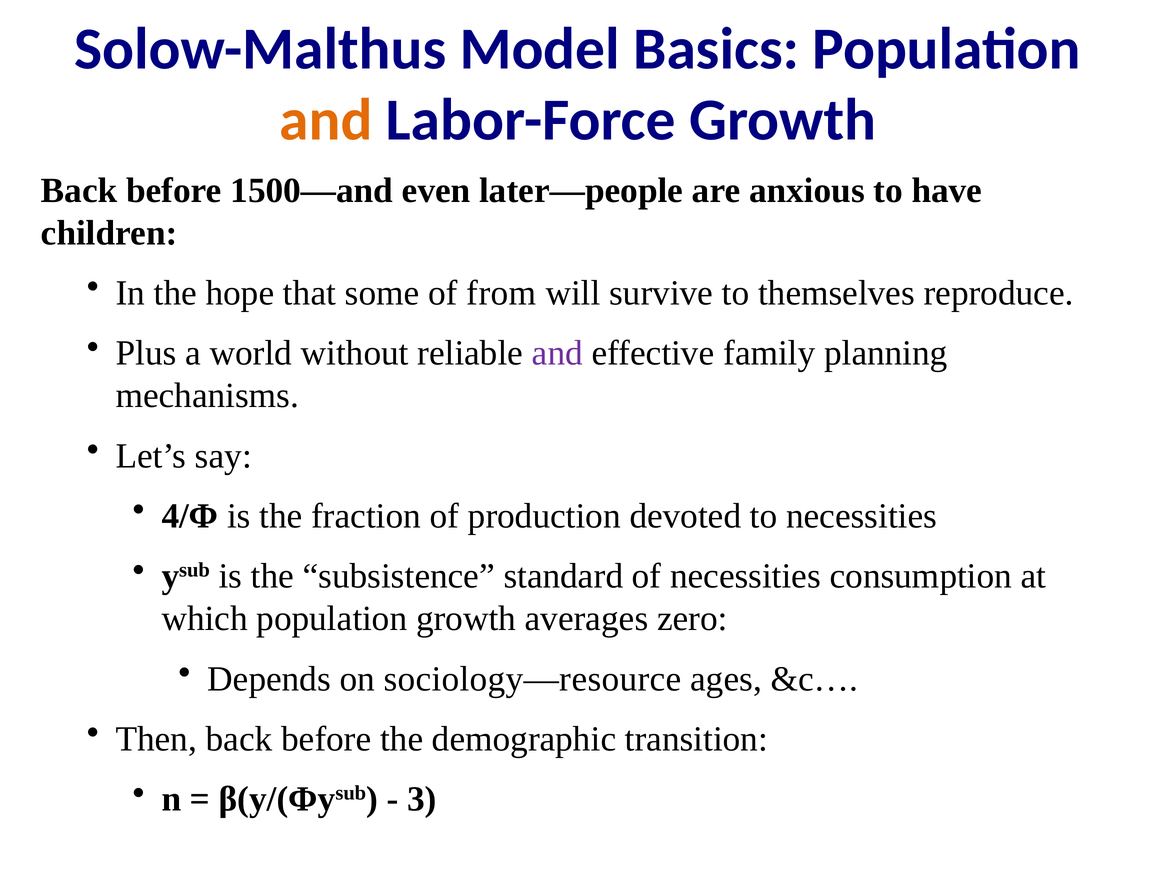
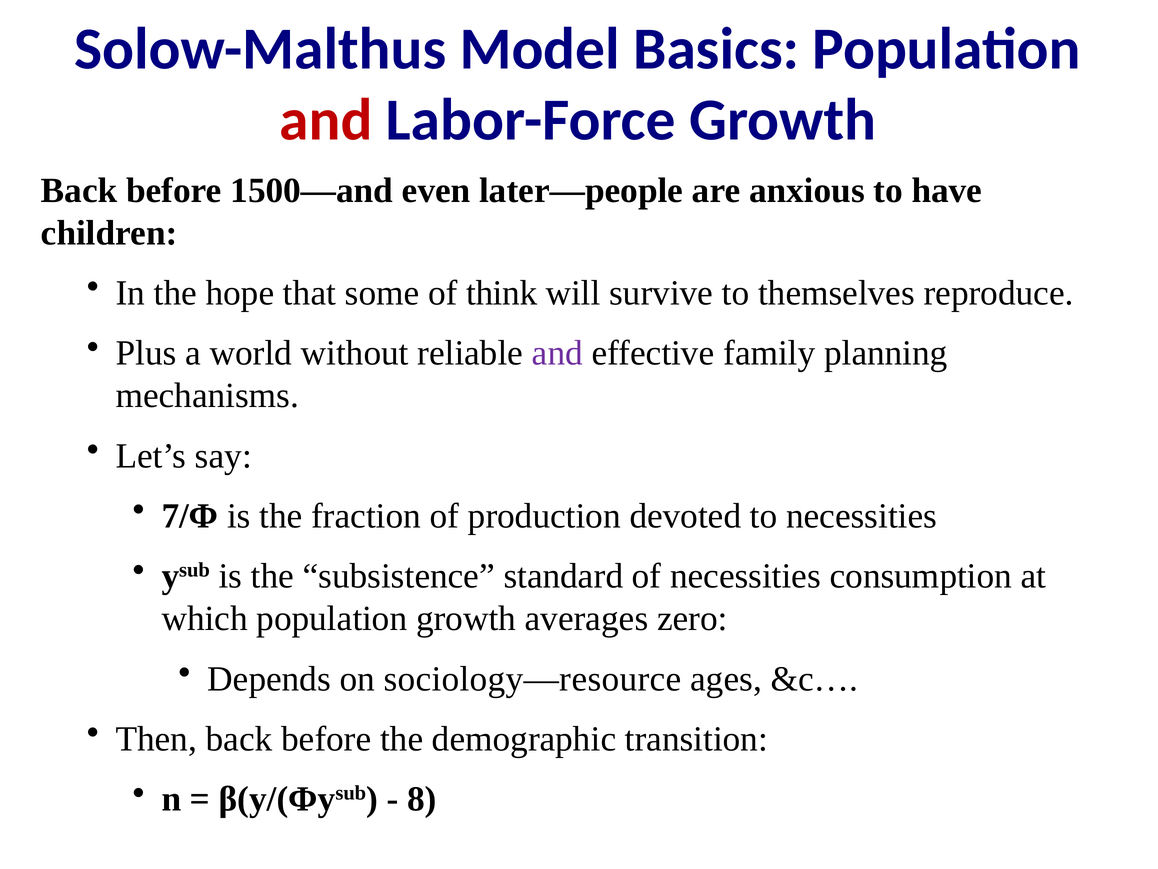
and colour: orange -> red (326, 120)
from: from -> think (502, 293)
4/Φ: 4/Φ -> 7/Φ (190, 516)
3: 3 -> 8 (422, 799)
